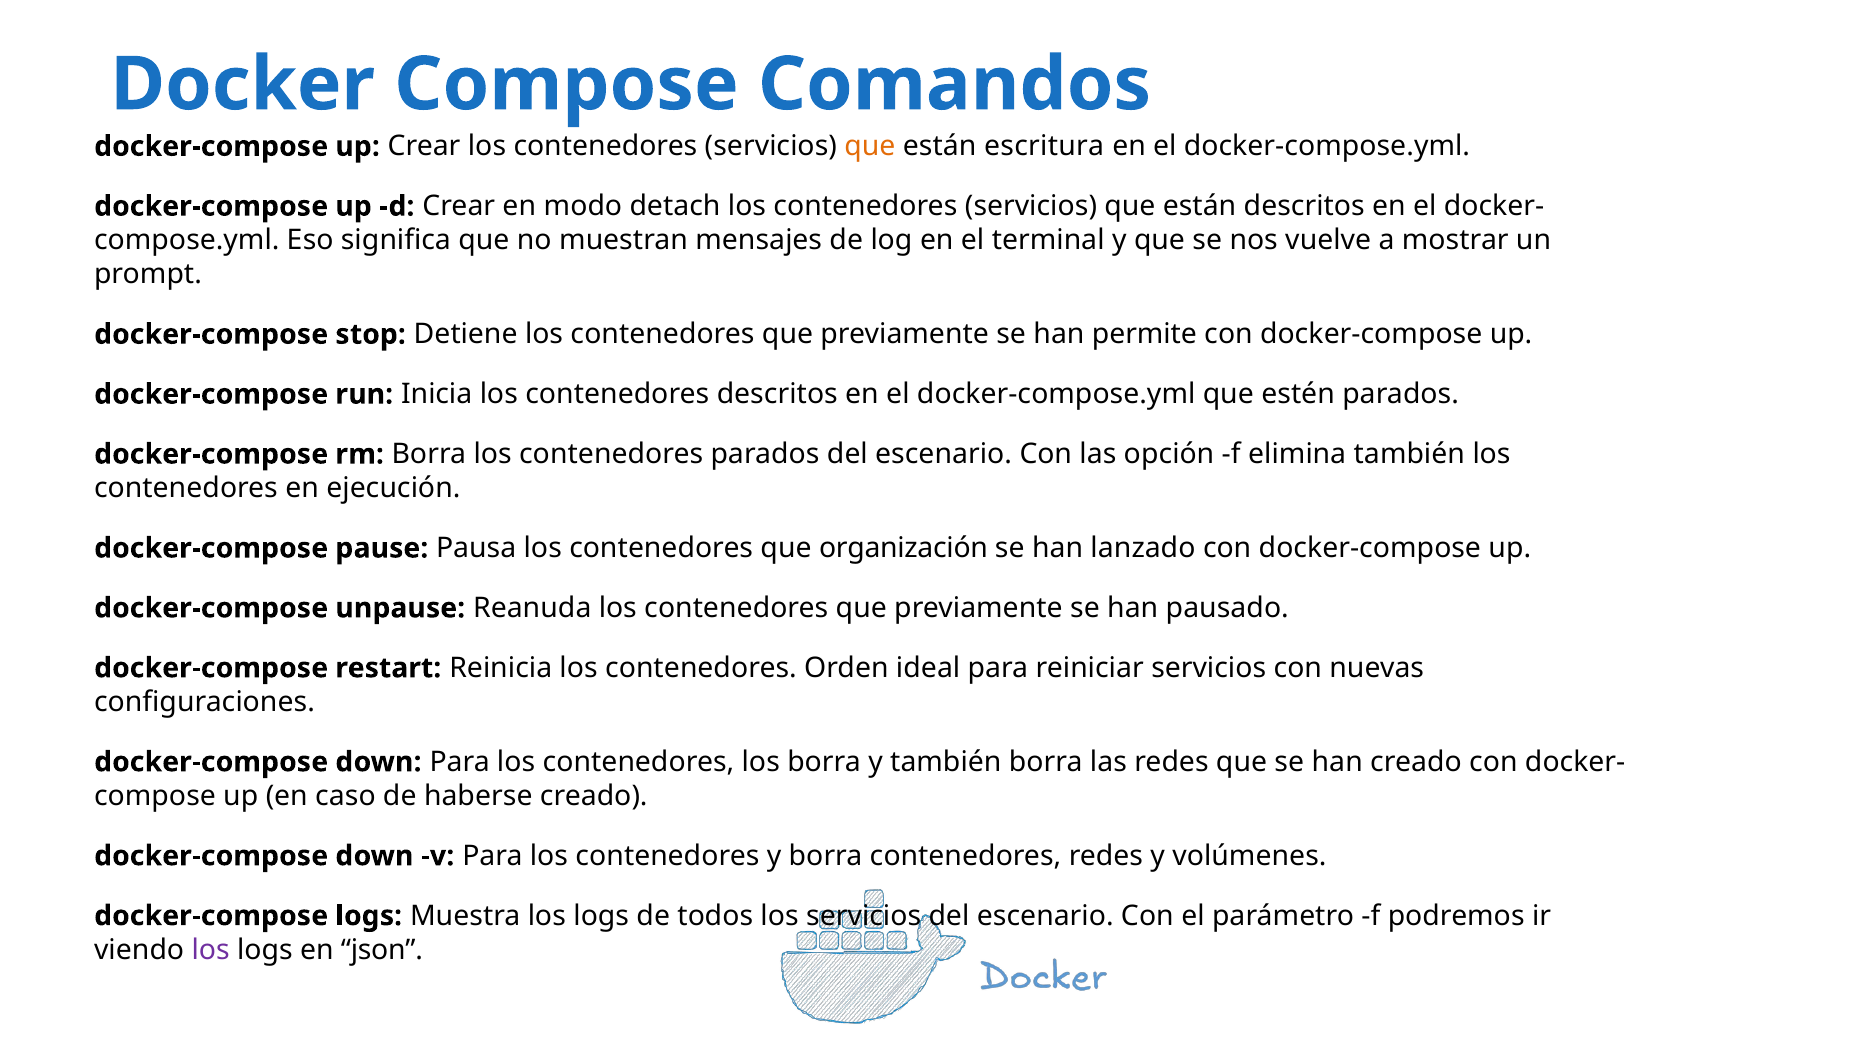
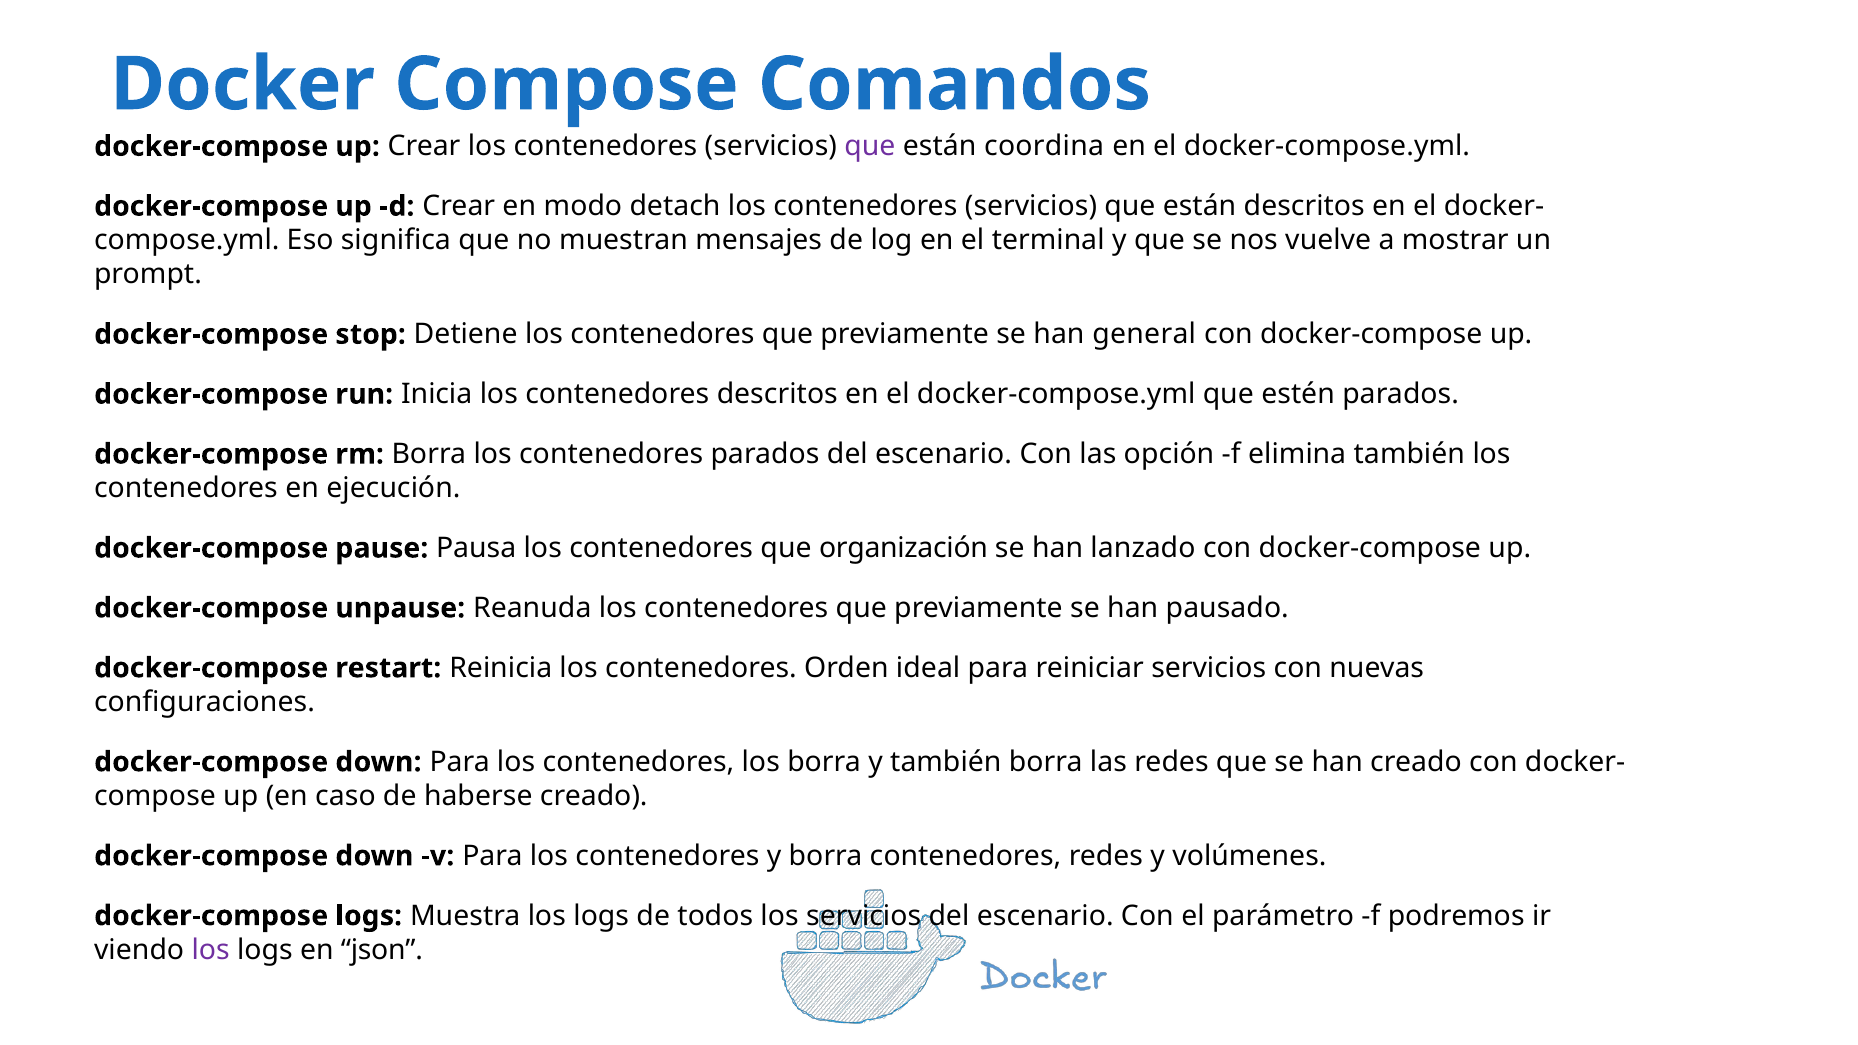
que colour: orange -> purple (870, 146)
escritura: escritura -> coordina (1044, 146)
permite: permite -> general (1144, 334)
